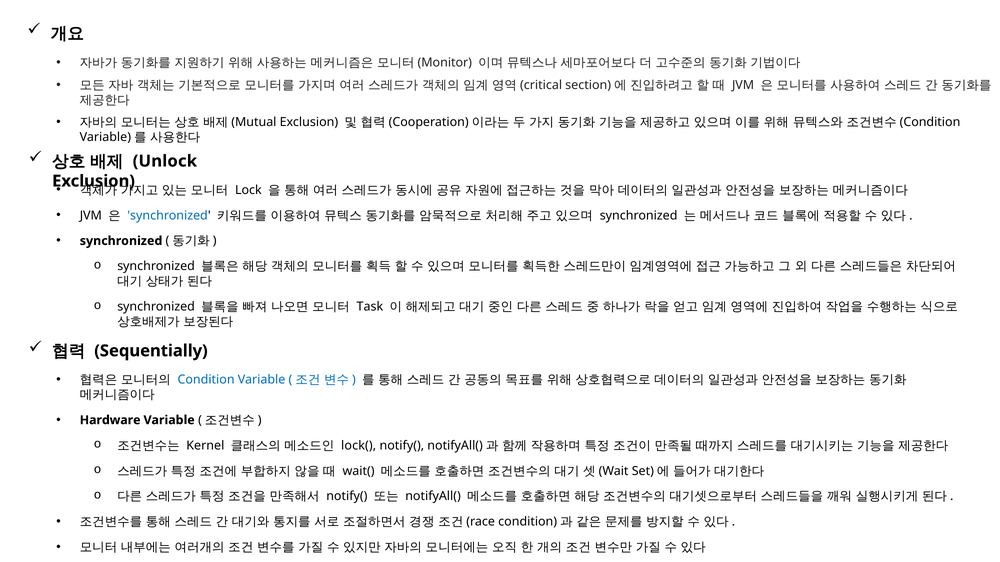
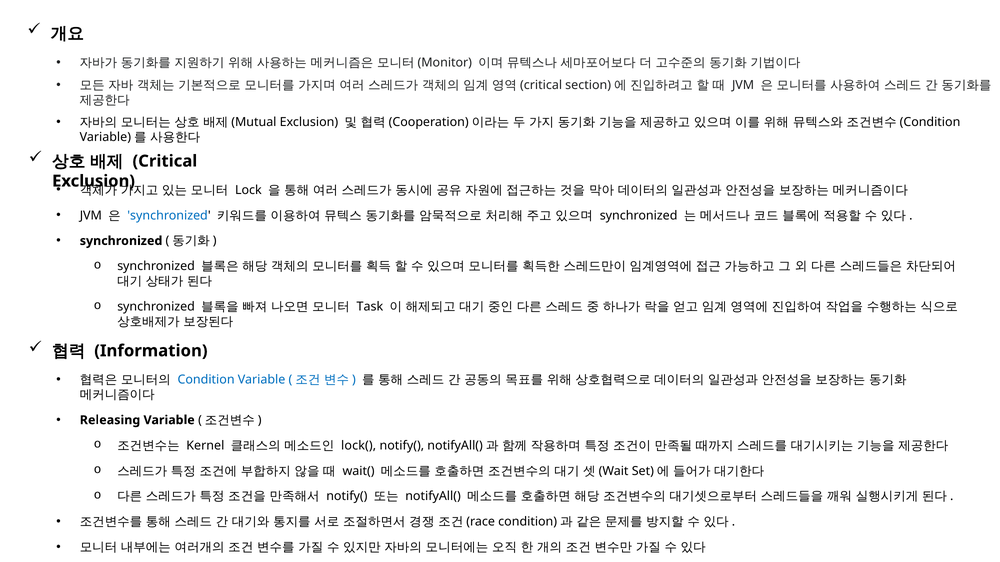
Unlock: Unlock -> Critical (165, 161)
Sequentially: Sequentially -> Information (151, 351)
Hardware: Hardware -> Releasing (110, 420)
